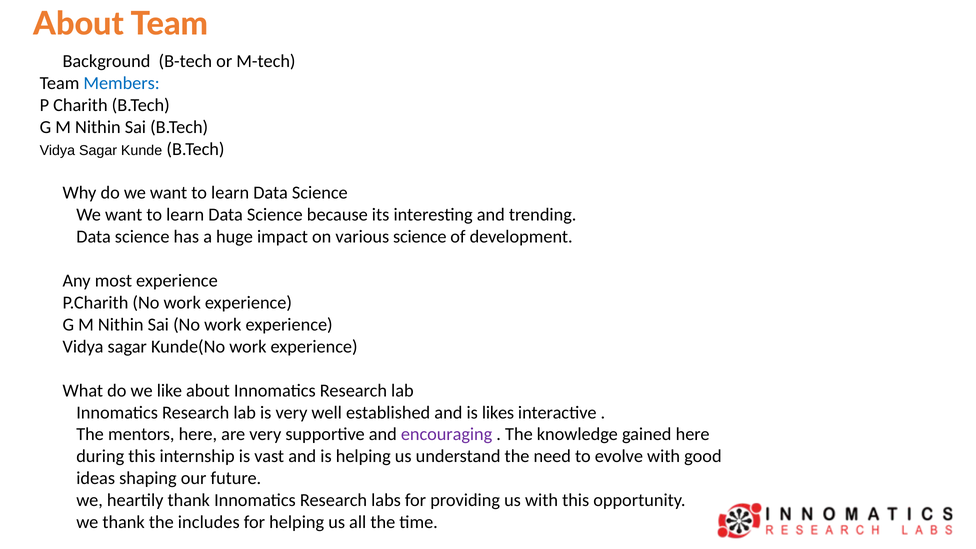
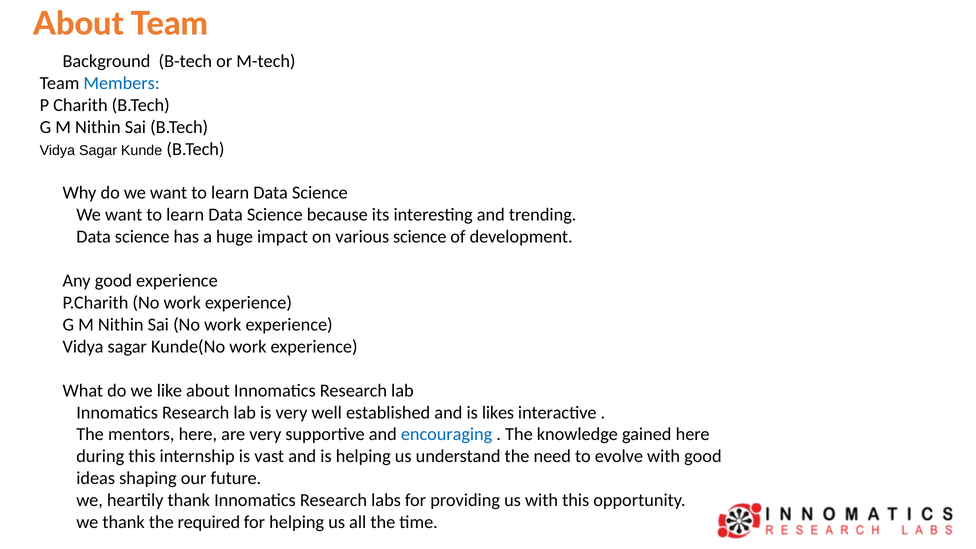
most: most -> good (113, 281)
encouraging colour: purple -> blue (447, 434)
includes: includes -> required (209, 522)
